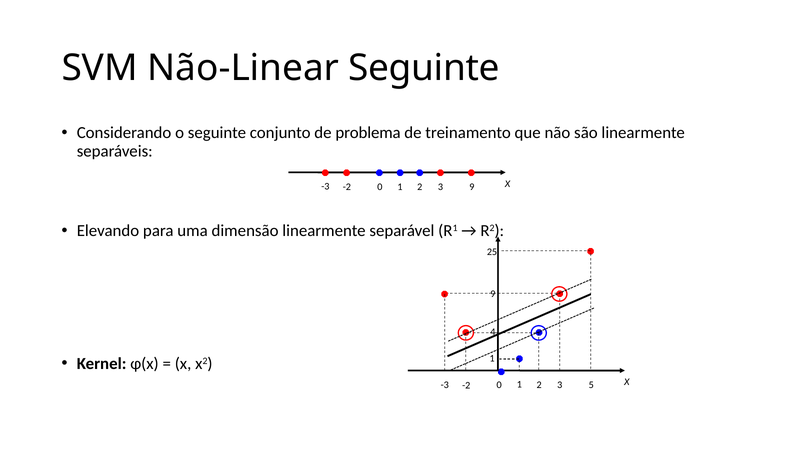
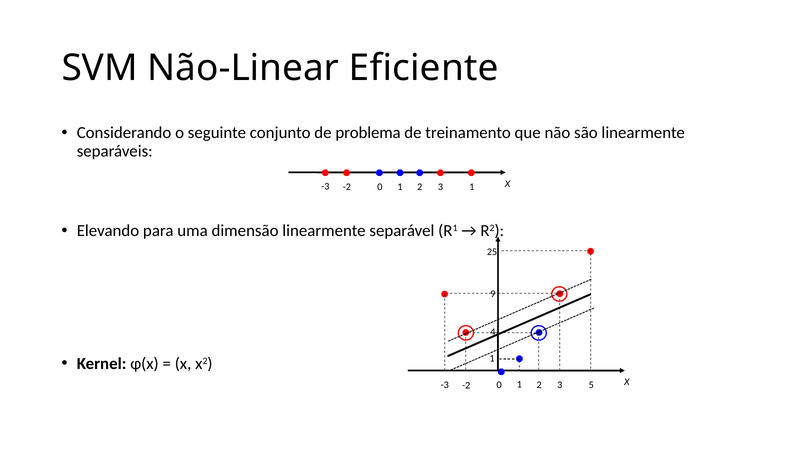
Não-Linear Seguinte: Seguinte -> Eficiente (424, 68)
3 9: 9 -> 1 (472, 187)
